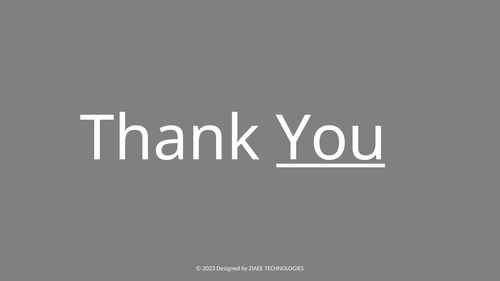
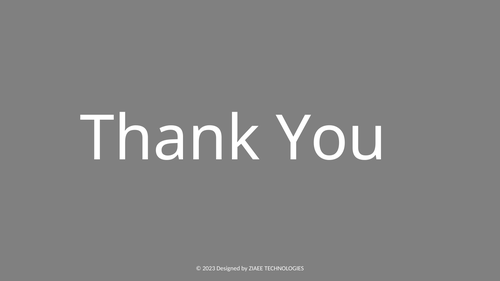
You underline: present -> none (331, 139)
